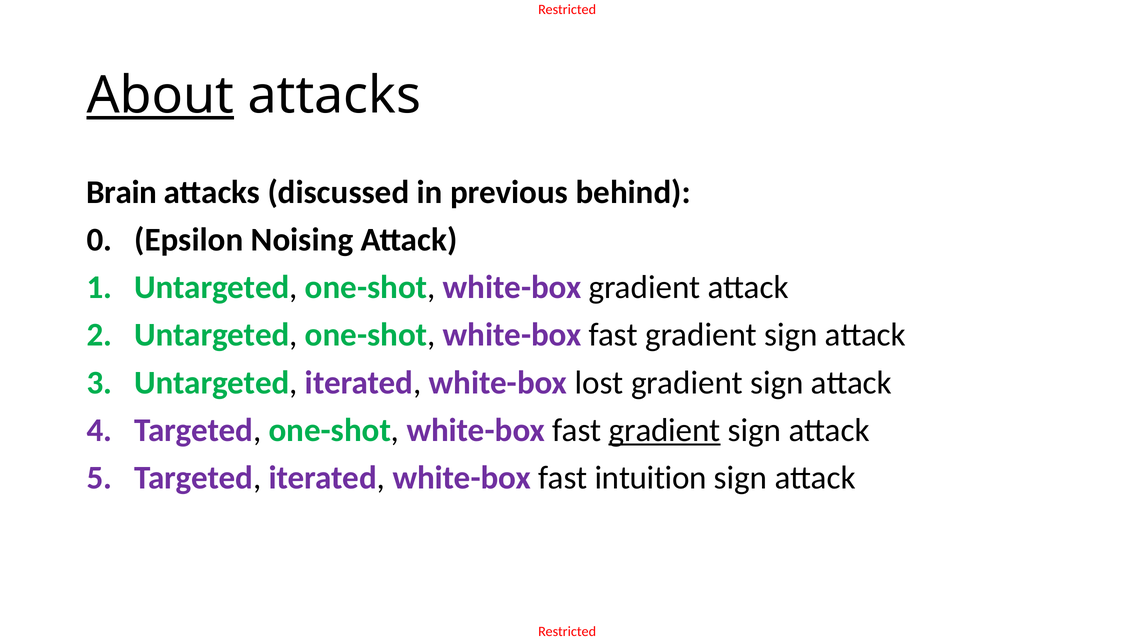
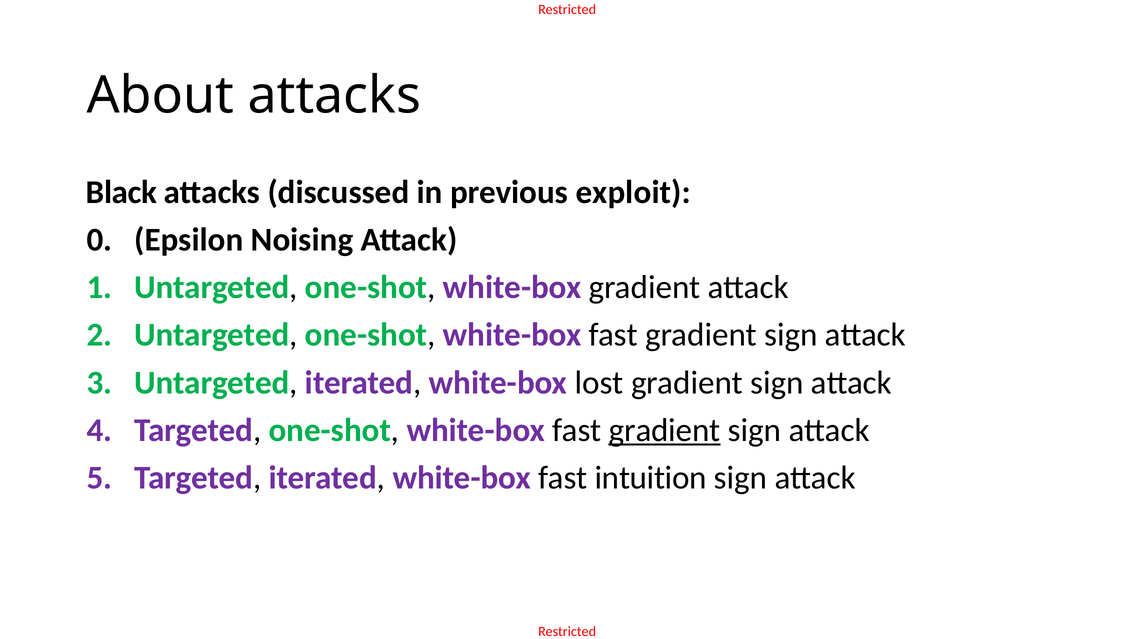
About underline: present -> none (160, 95)
Brain: Brain -> Black (122, 192)
behind: behind -> exploit (633, 192)
